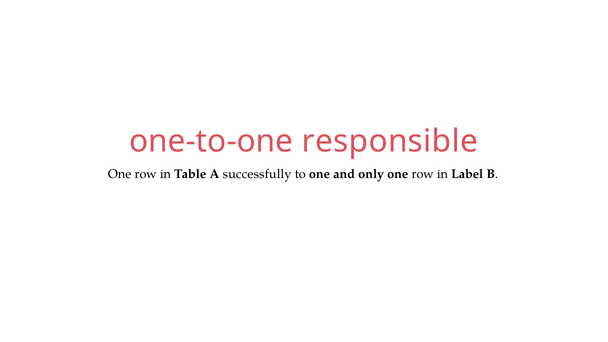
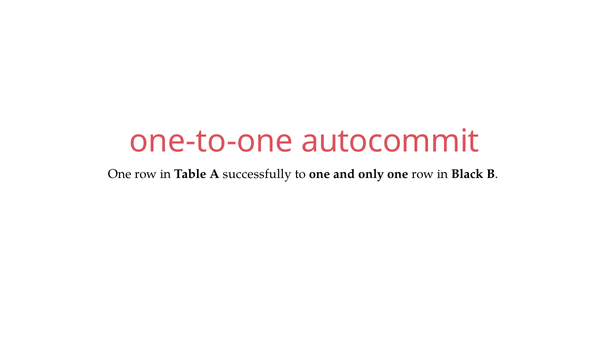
responsible: responsible -> autocommit (390, 141)
Label: Label -> Black (467, 174)
